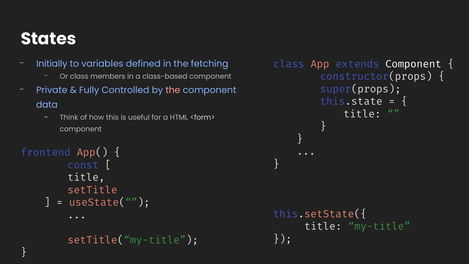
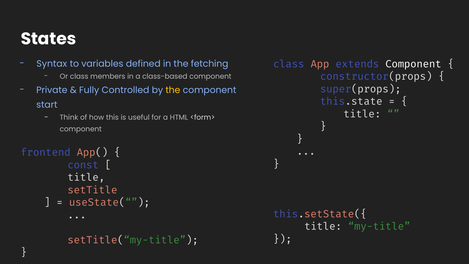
Initially: Initially -> Syntax (52, 64)
the colour: pink -> yellow (173, 90)
data: data -> start (47, 105)
